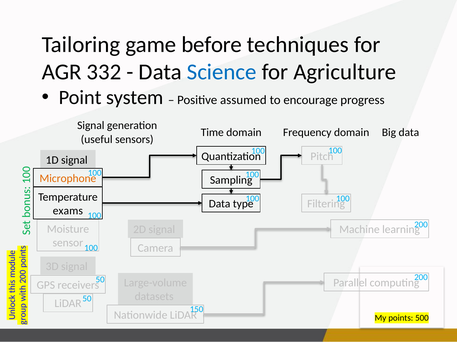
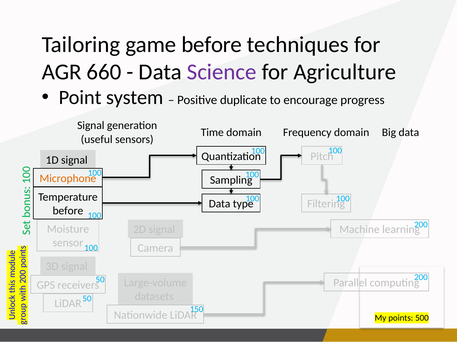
332: 332 -> 660 (104, 72)
Science colour: blue -> purple (222, 72)
assumed: assumed -> duplicate (243, 100)
exams: exams -> before (68, 211)
